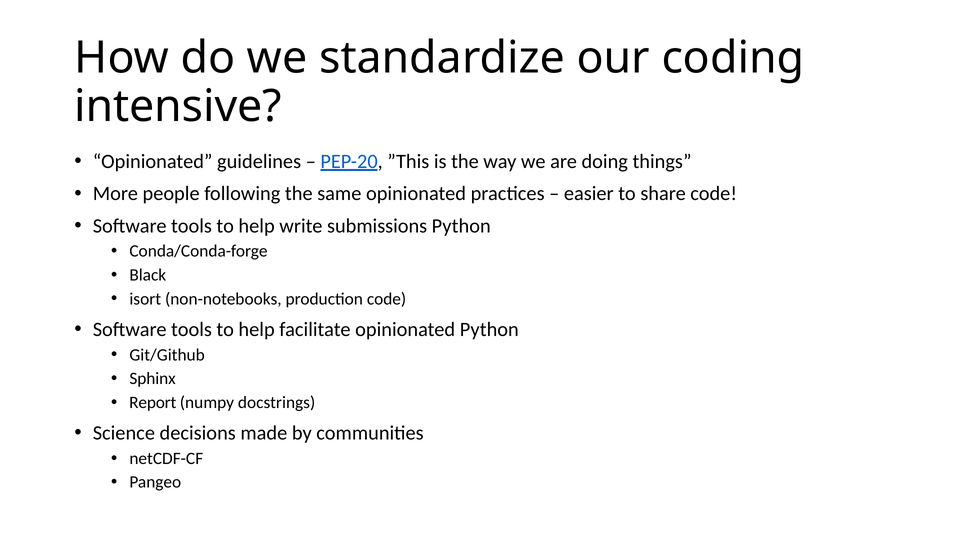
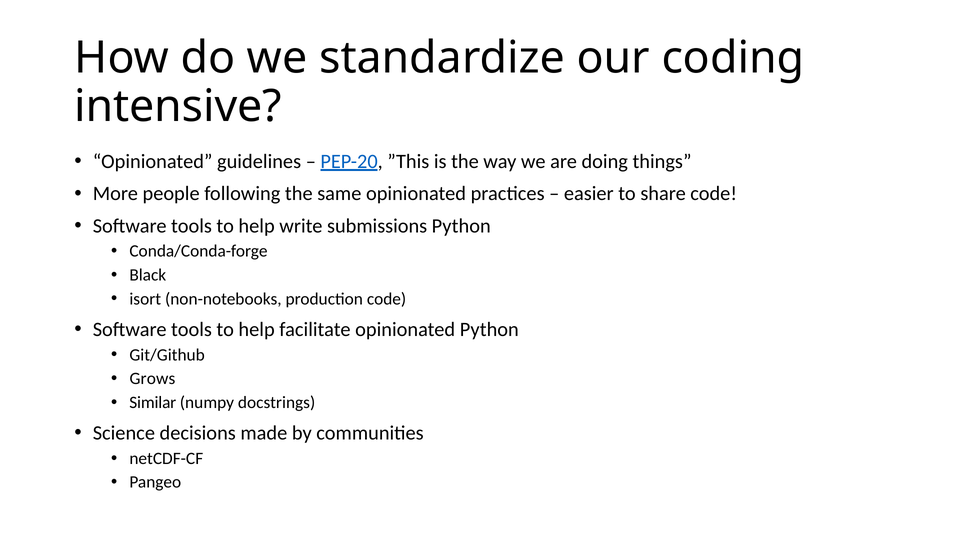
Sphinx: Sphinx -> Grows (152, 378)
Report: Report -> Similar (153, 402)
